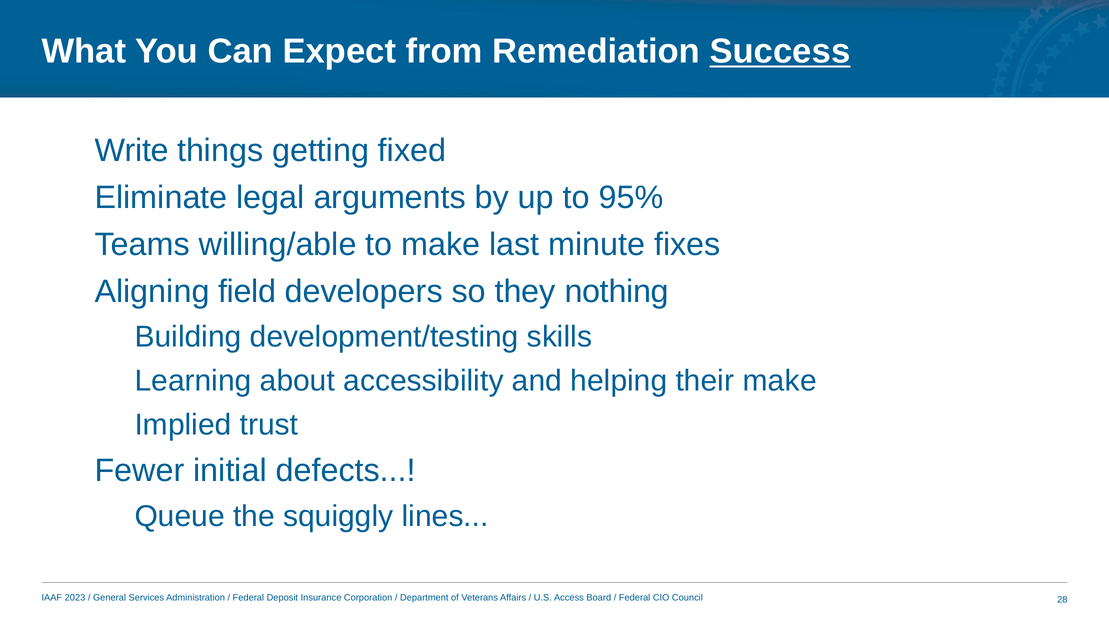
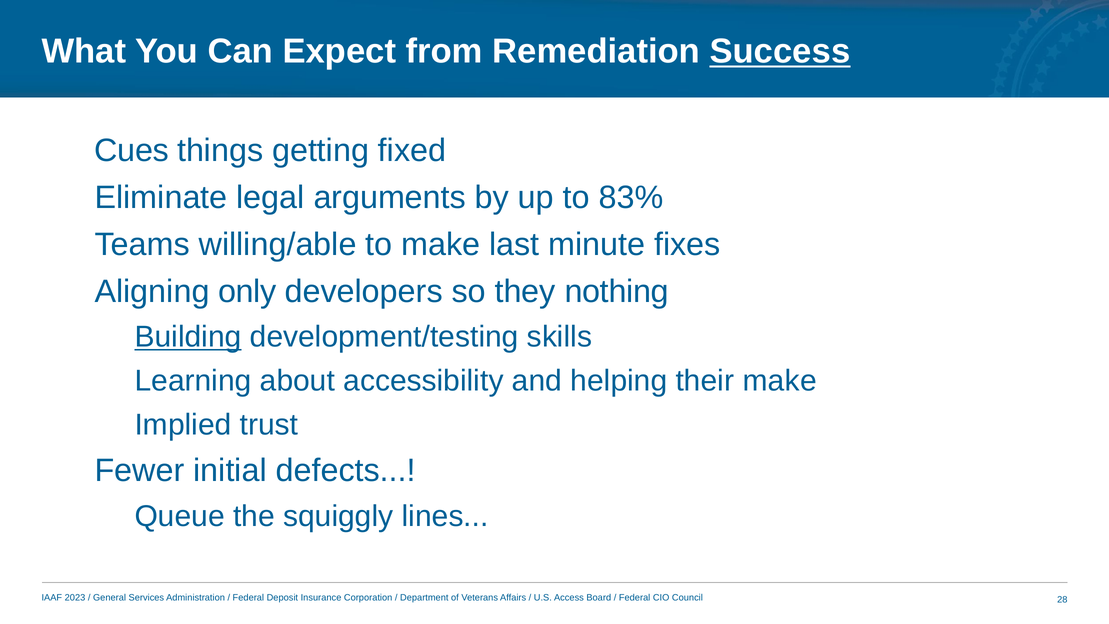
Write: Write -> Cues (132, 151)
95%: 95% -> 83% (631, 198)
field: field -> only (247, 291)
Building underline: none -> present (188, 337)
